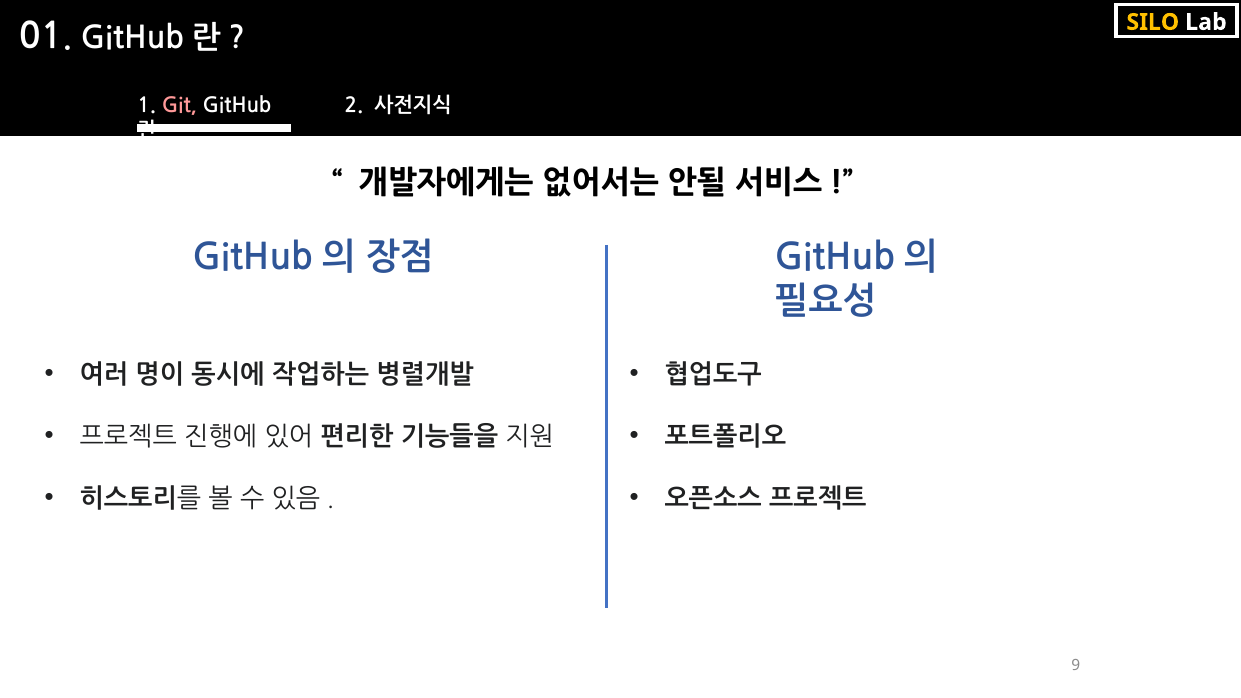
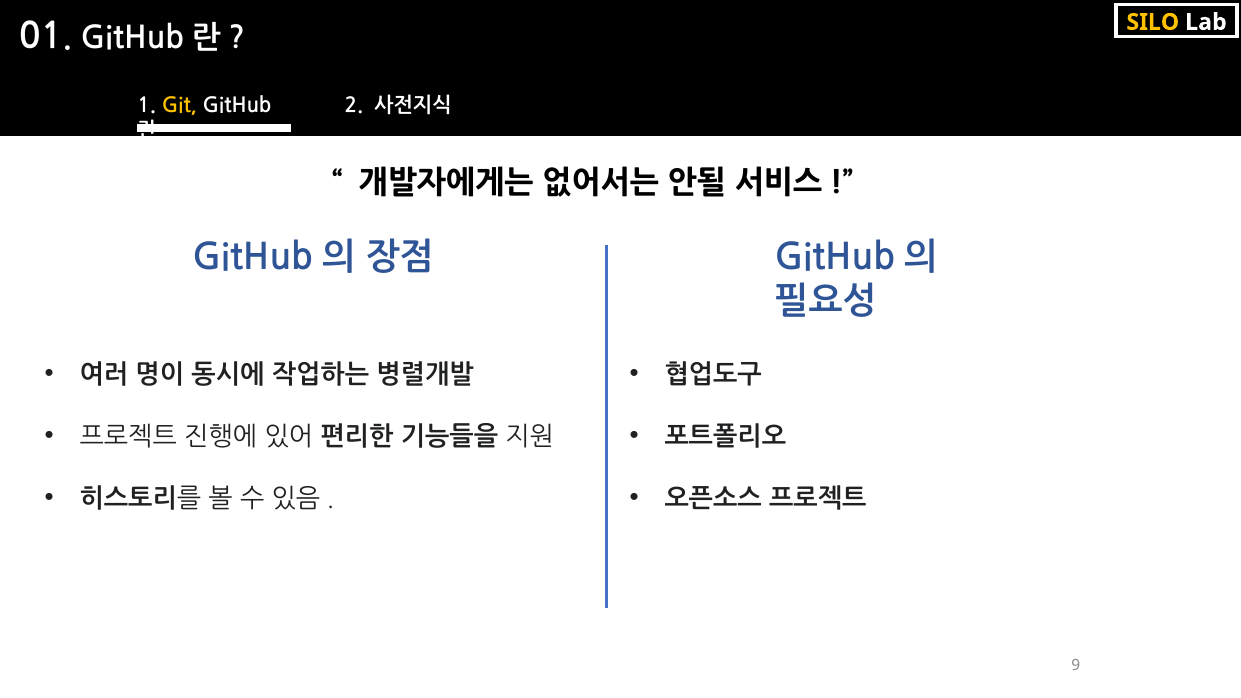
Git colour: pink -> yellow (179, 106)
